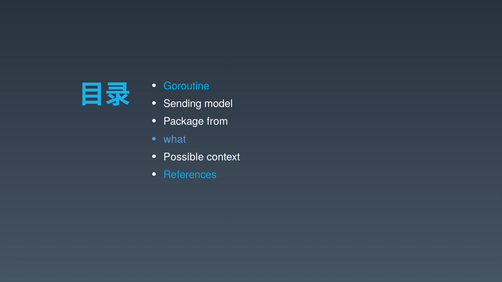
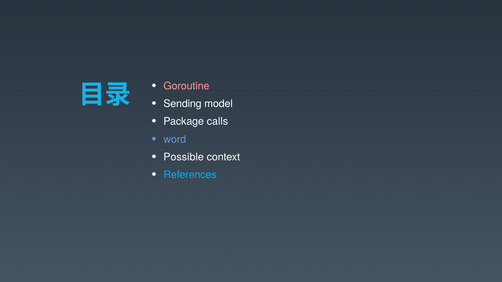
Goroutine colour: light blue -> pink (186, 86)
from: from -> calls (217, 122)
what: what -> word (175, 139)
